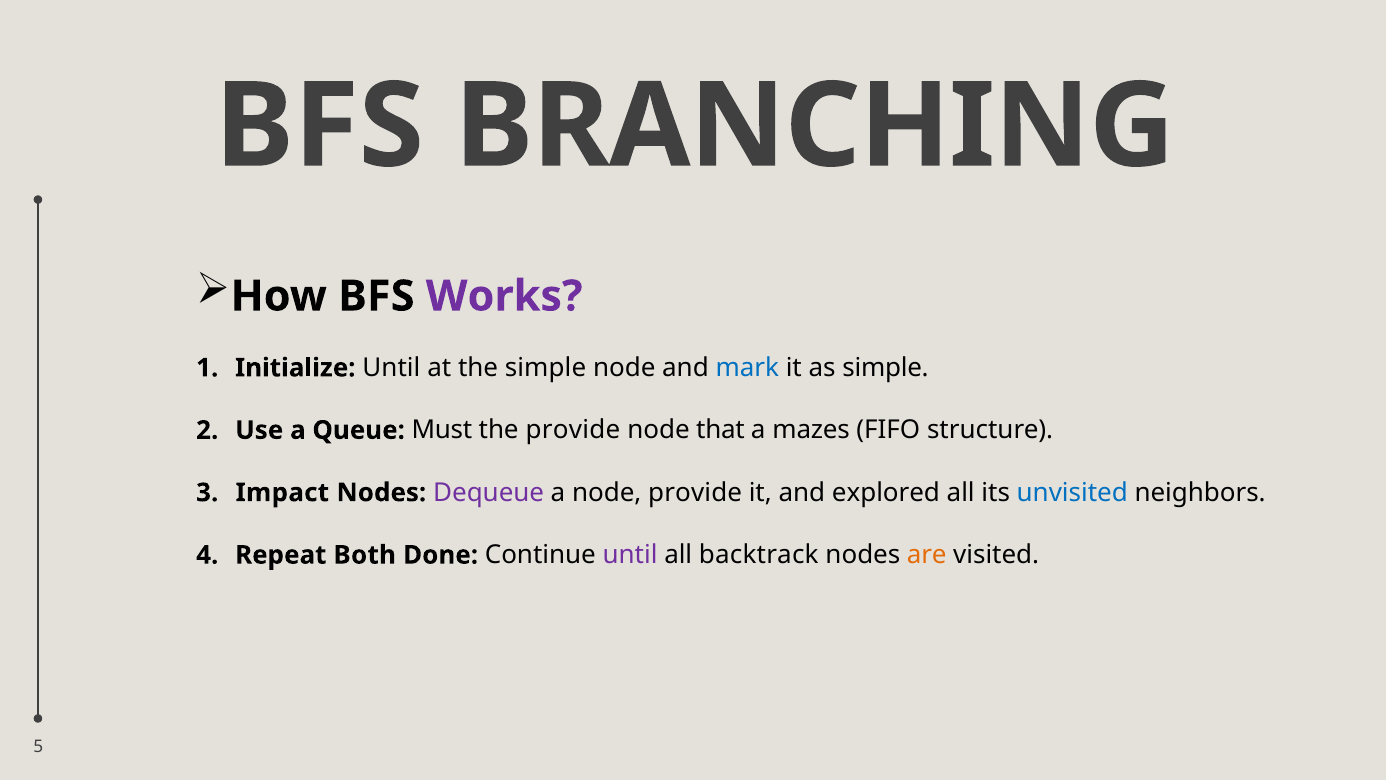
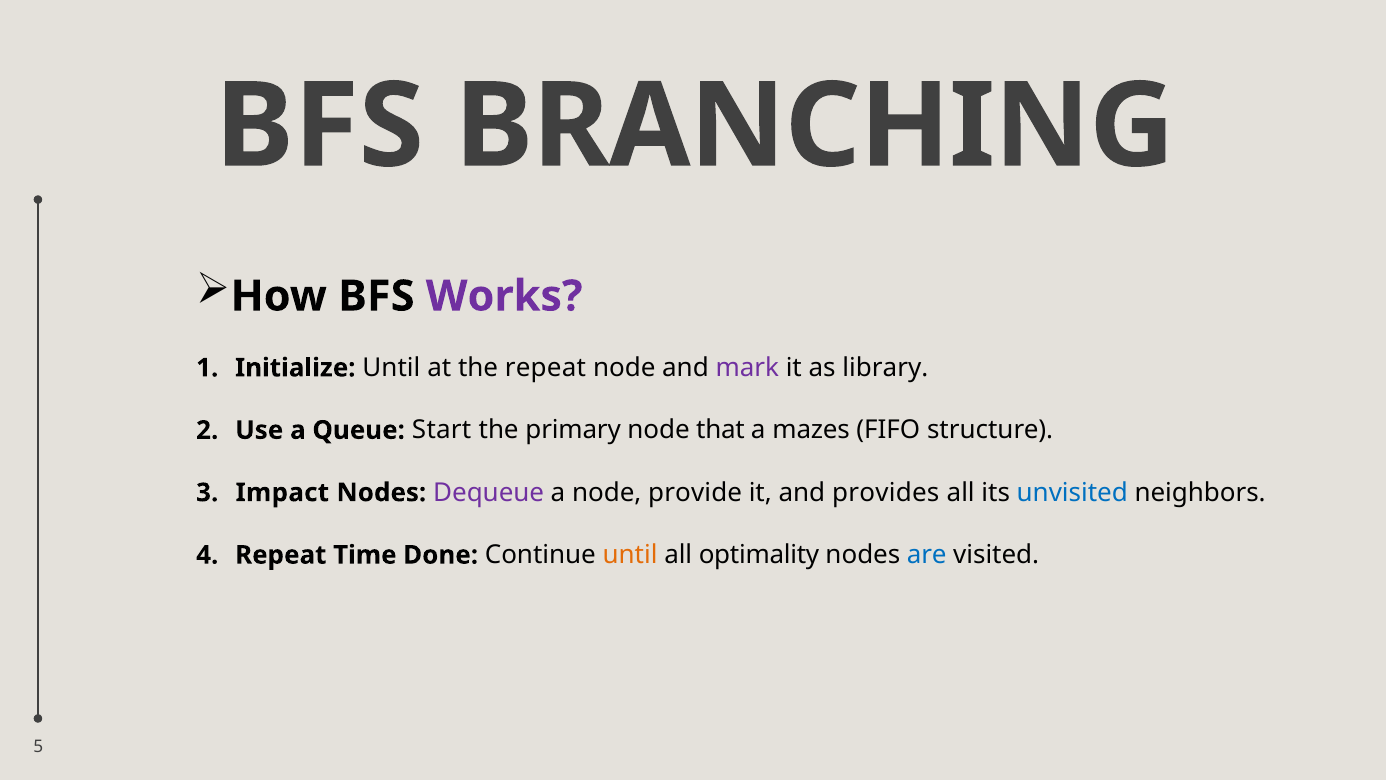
the simple: simple -> repeat (545, 368)
mark colour: blue -> purple (747, 368)
as simple: simple -> library (885, 368)
Must: Must -> Start (442, 430)
the provide: provide -> primary (573, 430)
explored: explored -> provides (886, 492)
Both: Both -> Time (365, 555)
until colour: purple -> orange (630, 555)
backtrack: backtrack -> optimality (759, 555)
are colour: orange -> blue (927, 555)
